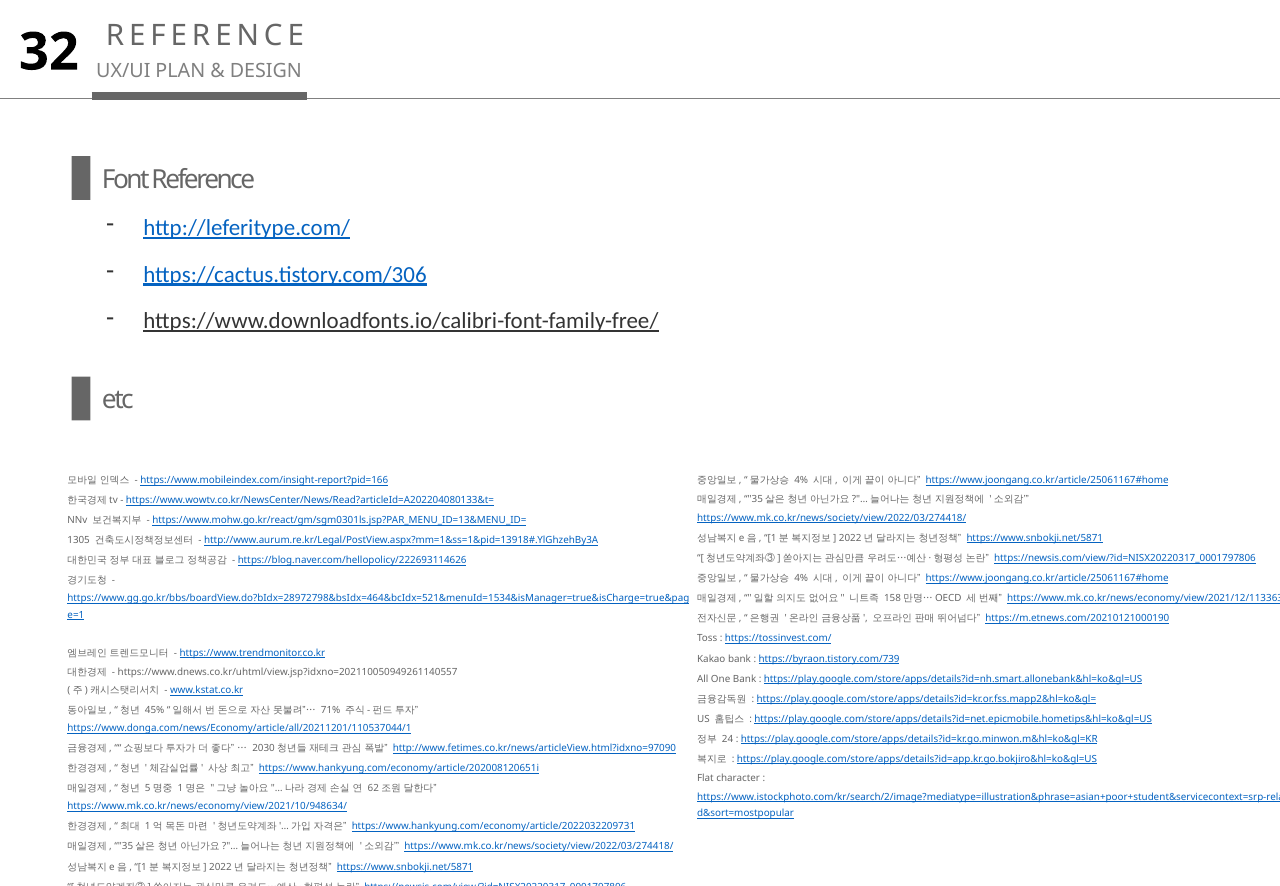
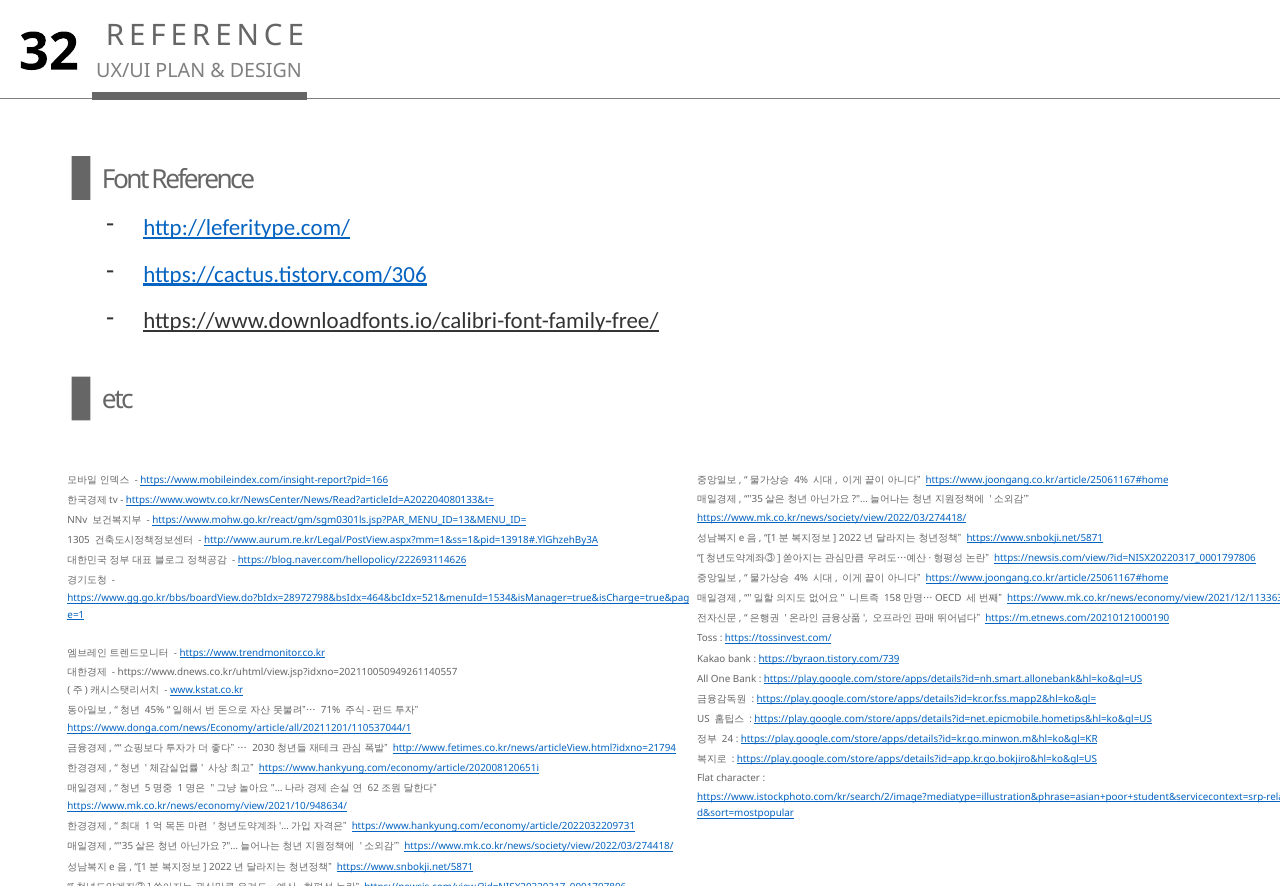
http://www.fetimes.co.kr/news/articleView.html?idxno=97090: http://www.fetimes.co.kr/news/articleView.html?idxno=97090 -> http://www.fetimes.co.kr/news/articleView.html?idxno=21794 (534, 749)
